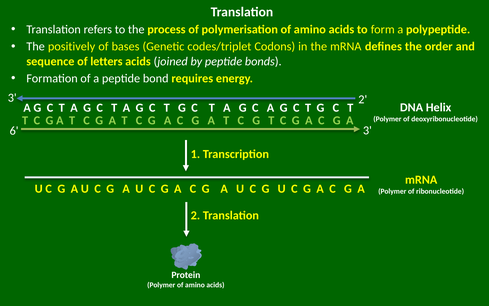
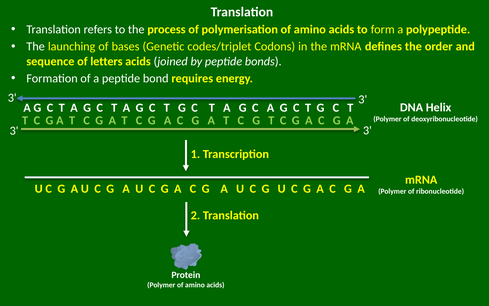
positively: positively -> launching (72, 47)
2: 2 -> 3 (363, 99)
6: 6 -> 3 (14, 131)
